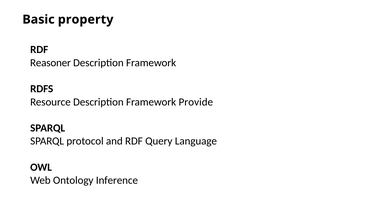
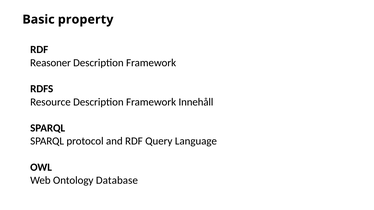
Provide: Provide -> Innehåll (196, 102)
Inference: Inference -> Database (117, 181)
